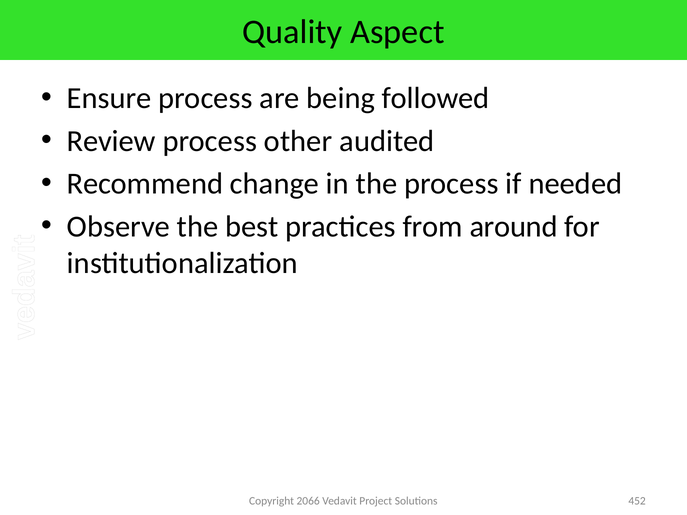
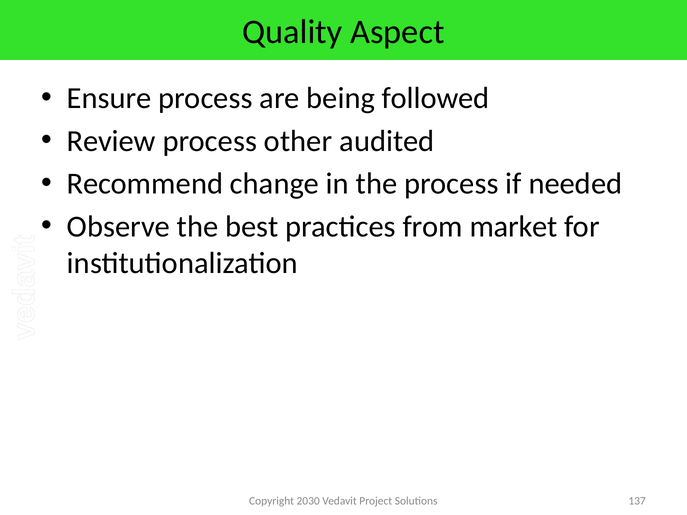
around: around -> market (514, 227)
2066: 2066 -> 2030 (308, 501)
452: 452 -> 137 (637, 501)
